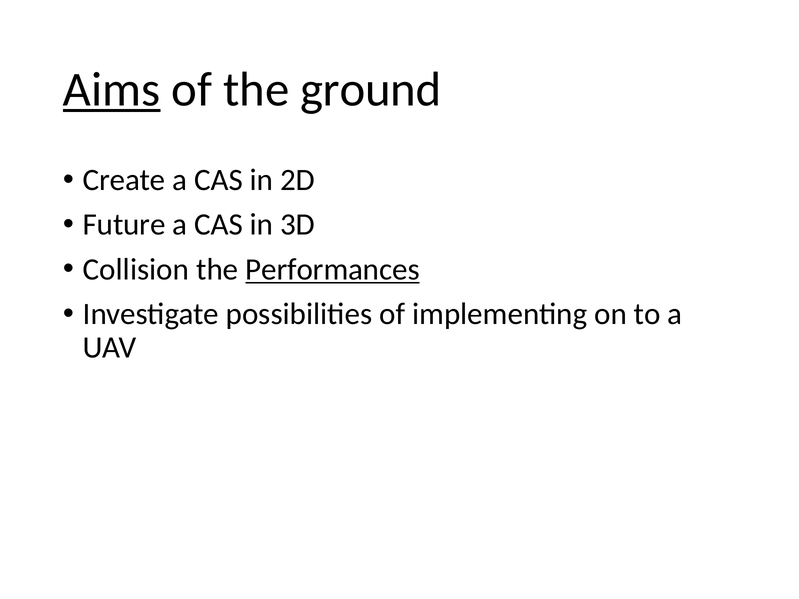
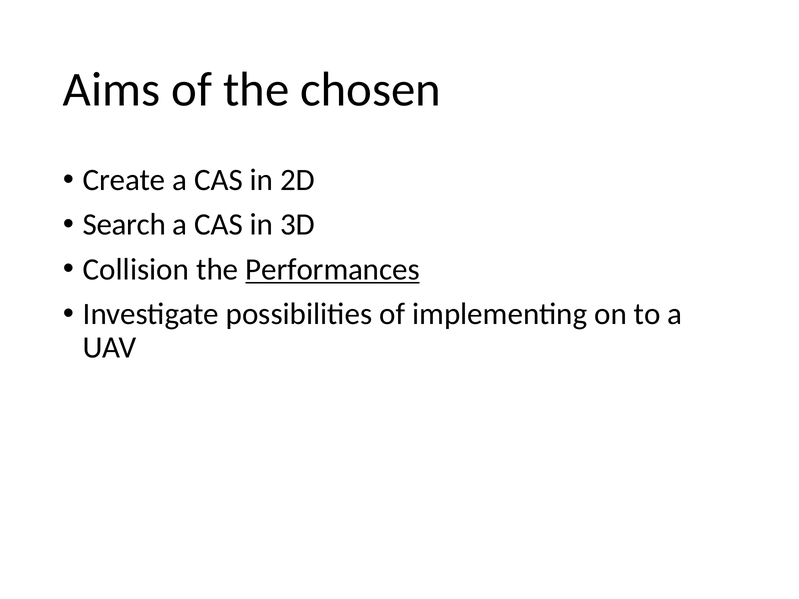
Aims underline: present -> none (112, 89)
ground: ground -> chosen (371, 89)
Future: Future -> Search (124, 225)
